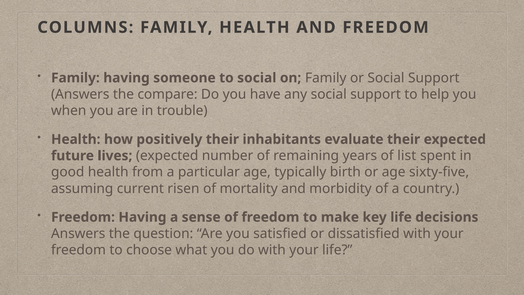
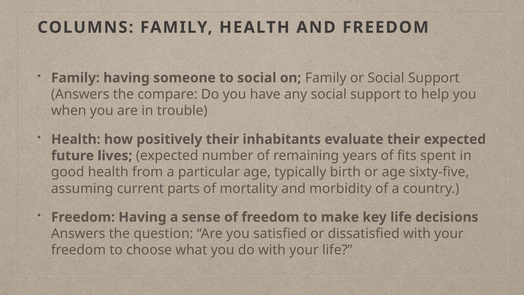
list: list -> fits (407, 156)
risen: risen -> parts (184, 188)
